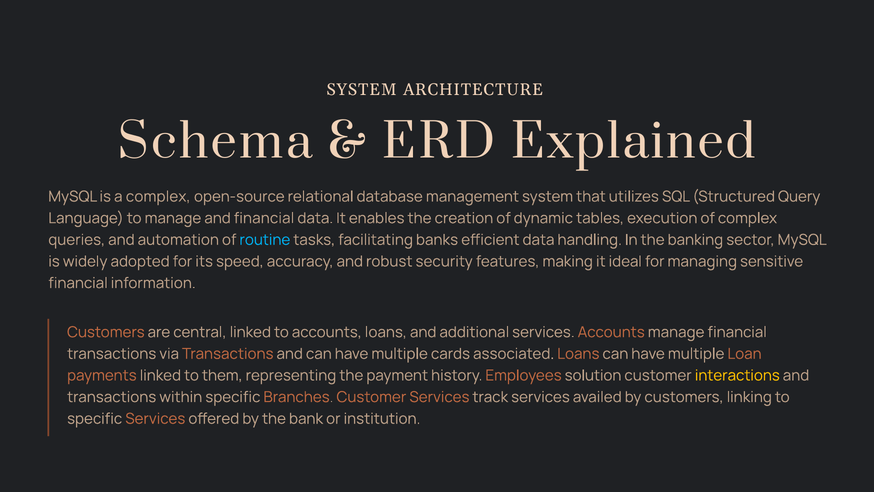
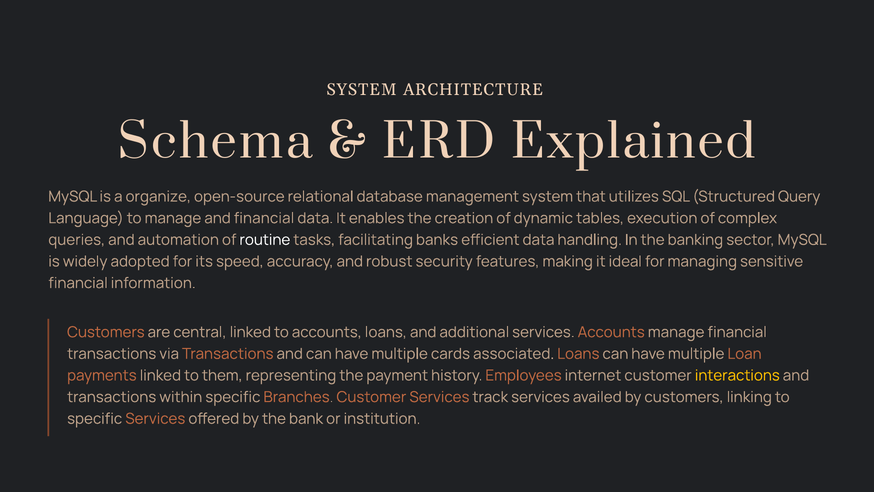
a complex: complex -> organize (158, 196)
routine colour: light blue -> white (265, 240)
solution: solution -> internet (593, 375)
